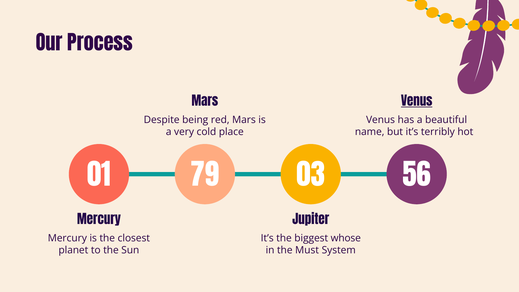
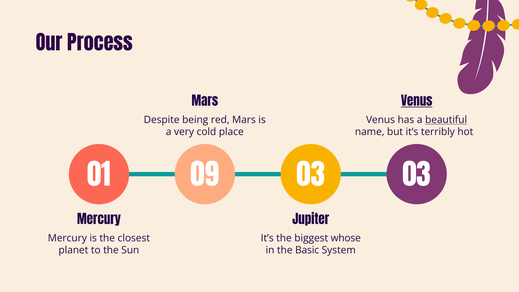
beautiful underline: none -> present (446, 120)
79: 79 -> 09 (205, 176)
03 56: 56 -> 03 (417, 176)
Must: Must -> Basic (307, 250)
